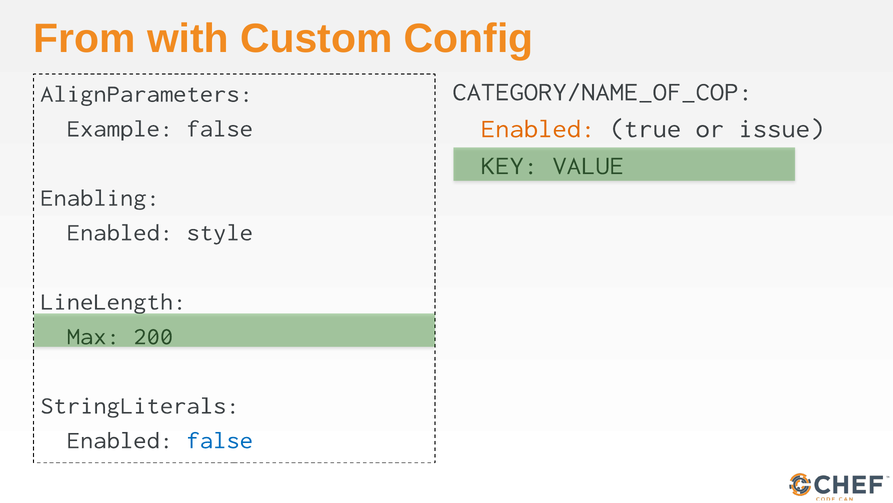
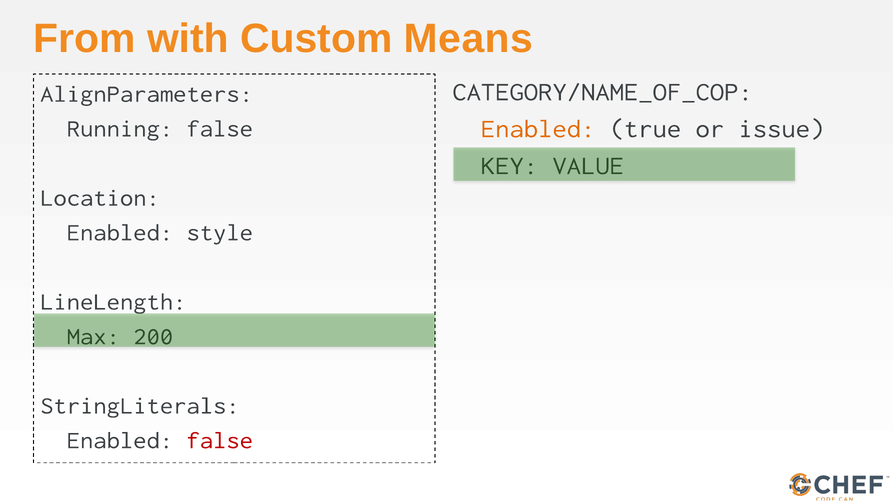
Config: Config -> Means (468, 39)
Example: Example -> Running (120, 128)
Enabling: Enabling -> Location (100, 197)
false colour: blue -> red (220, 440)
